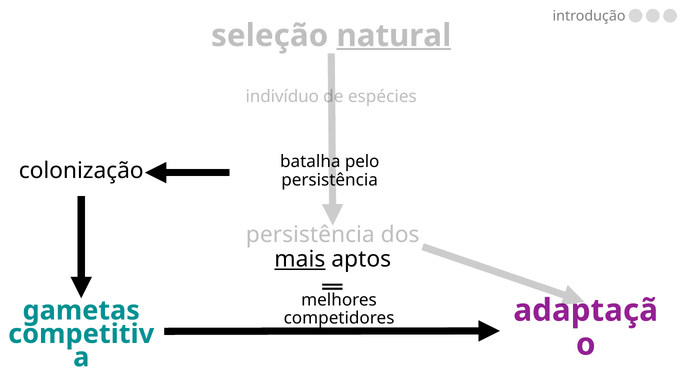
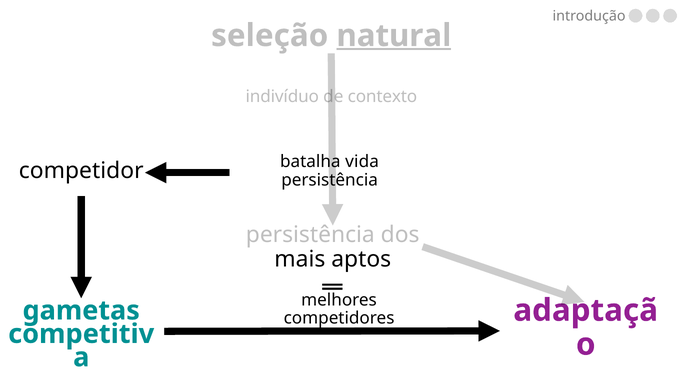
espécies: espécies -> contexto (382, 96)
pelo: pelo -> vida (362, 162)
colonização: colonização -> competidor (81, 171)
mais underline: present -> none (300, 260)
